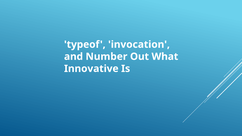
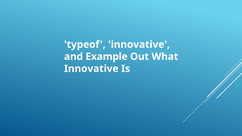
typeof invocation: invocation -> innovative (139, 45)
Number: Number -> Example (107, 57)
